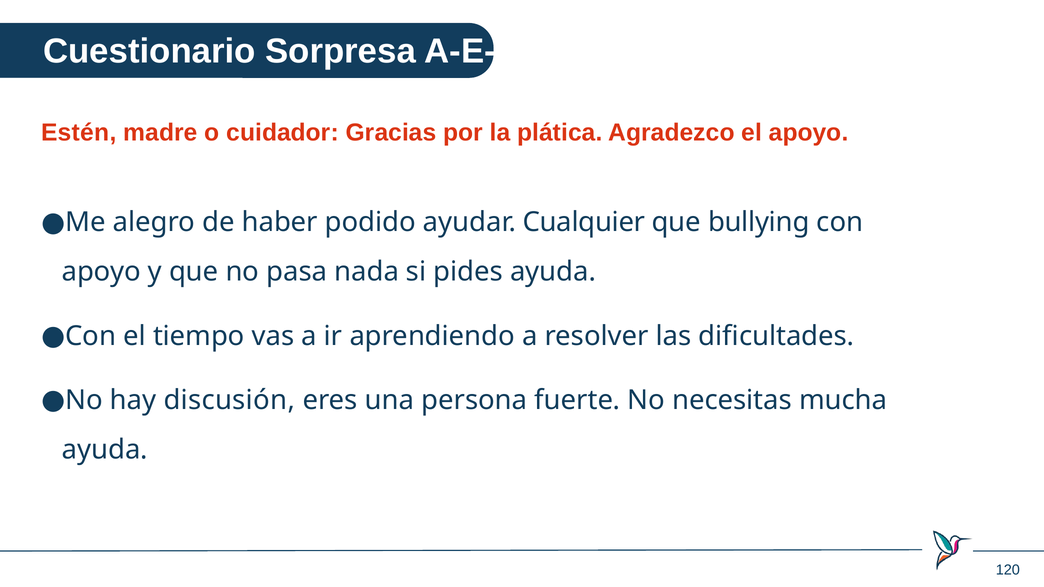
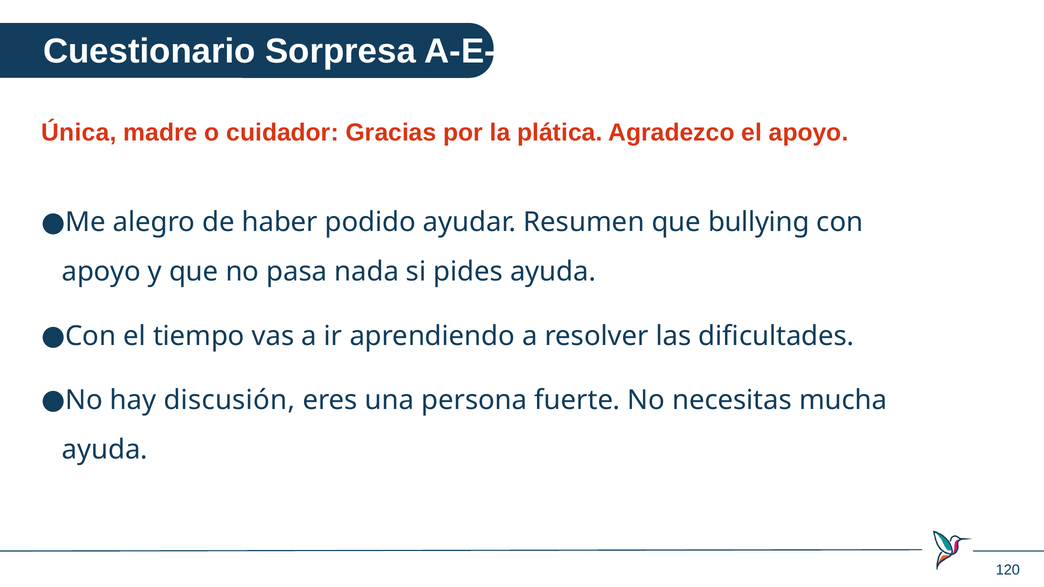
Estén: Estén -> Única (79, 133)
Cualquier: Cualquier -> Resumen (584, 222)
